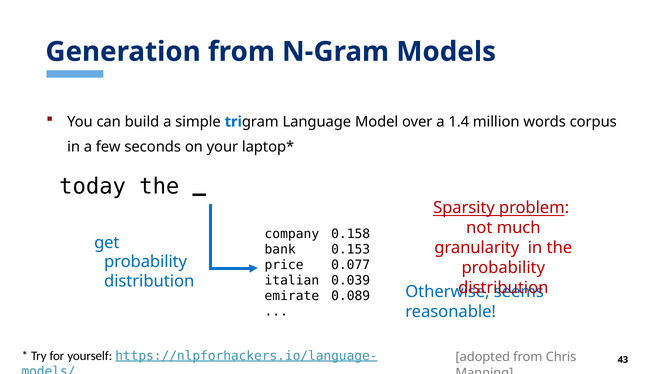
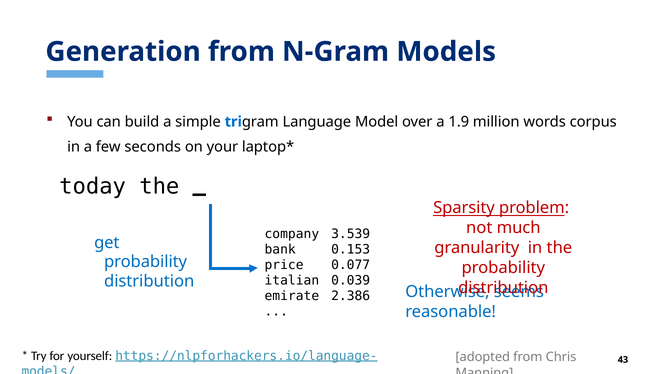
1.4: 1.4 -> 1.9 (459, 122)
0.158: 0.158 -> 3.539 (351, 234)
0.089: 0.089 -> 2.386 (351, 297)
